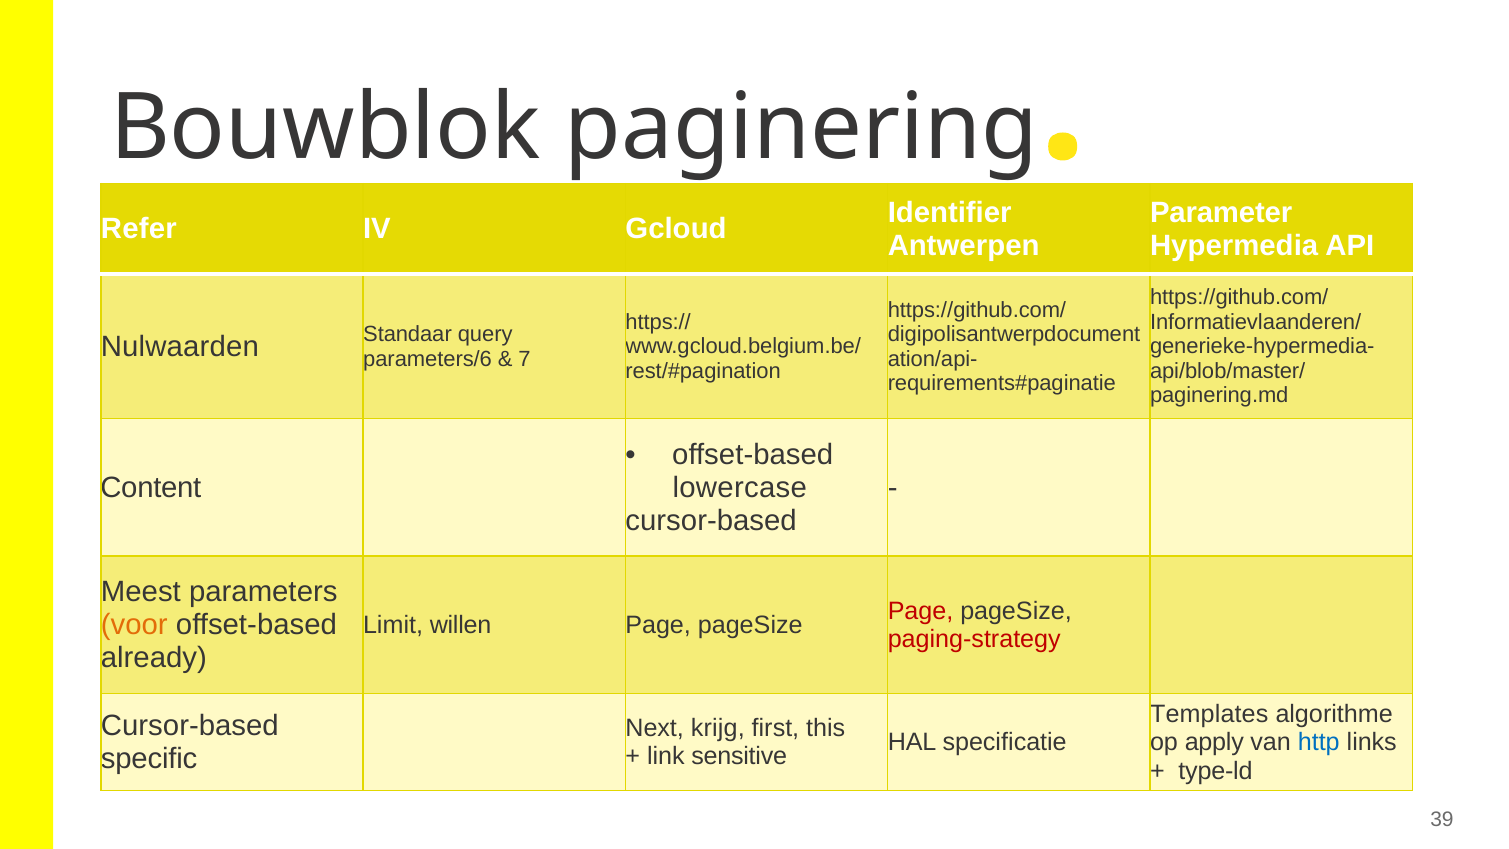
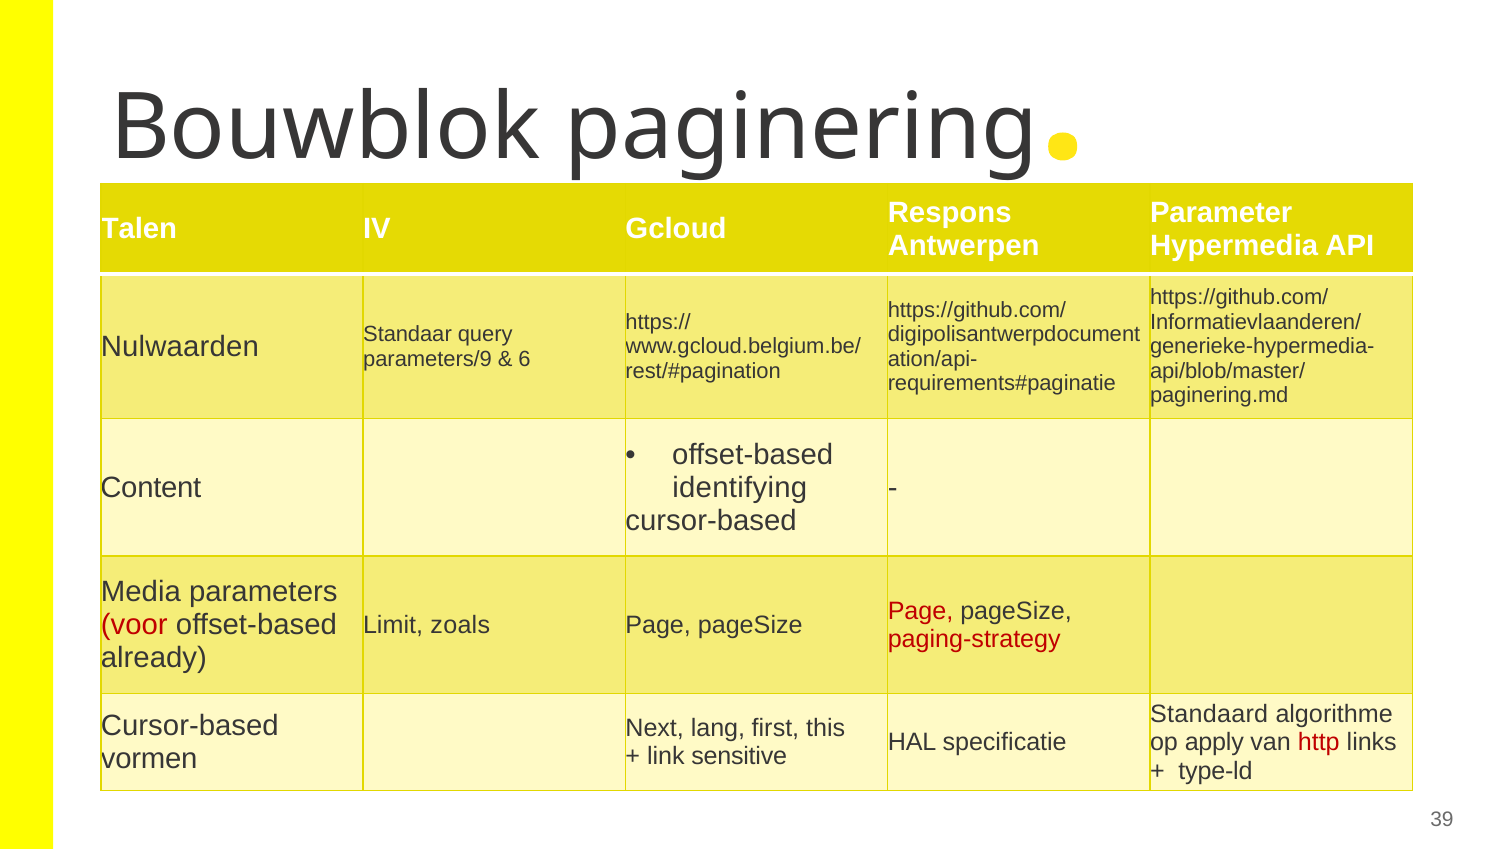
Identifier: Identifier -> Respons (950, 213)
Refer: Refer -> Talen (139, 229)
parameters/6: parameters/6 -> parameters/9 (428, 359)
7: 7 -> 6 (524, 359)
lowercase: lowercase -> identifying (740, 488)
Meest: Meest -> Media (141, 592)
voor colour: orange -> red (134, 625)
willen: willen -> zoals (460, 625)
Templates: Templates -> Standaard (1209, 714)
krijg: krijg -> lang (718, 728)
http colour: blue -> red (1319, 742)
specific: specific -> vormen (149, 759)
